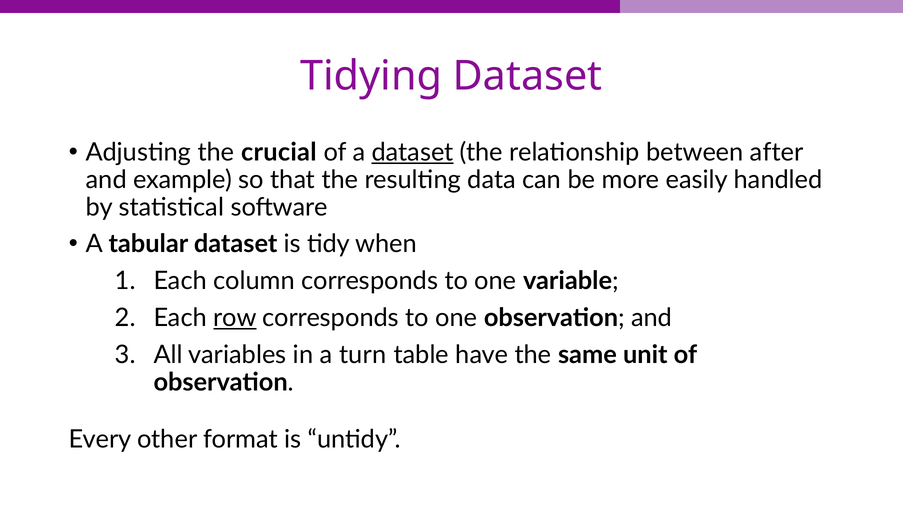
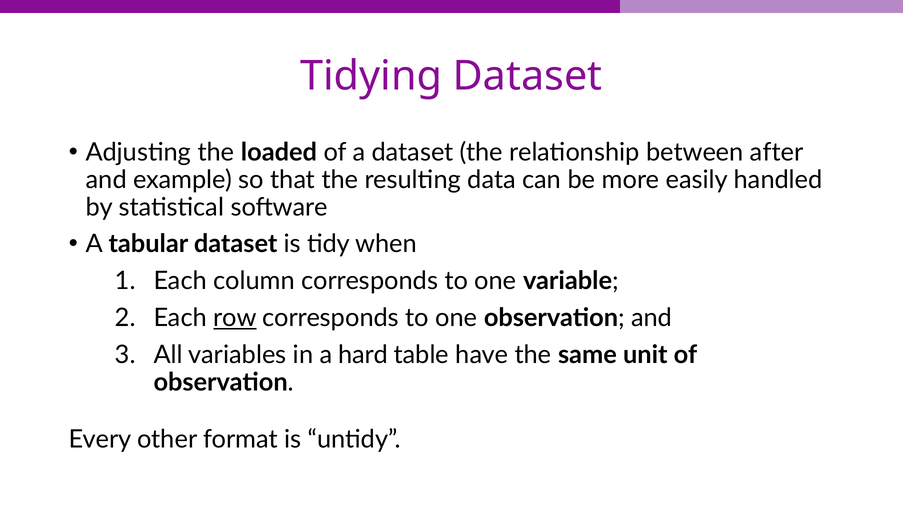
crucial: crucial -> loaded (279, 152)
dataset underline: present -> none (413, 152)
turn: turn -> hard (363, 355)
